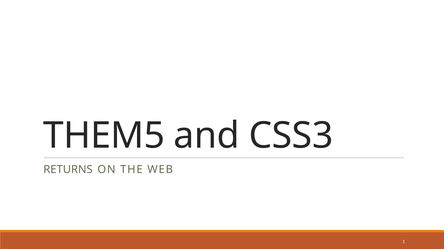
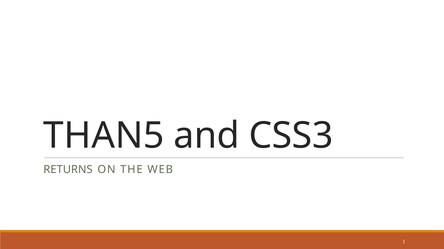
THEM5: THEM5 -> THAN5 (104, 136)
